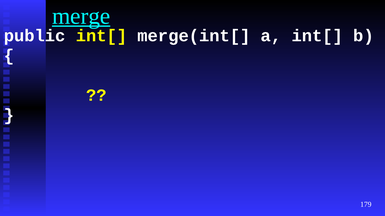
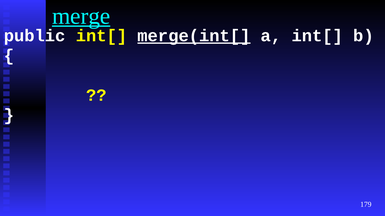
merge(int[ underline: none -> present (194, 36)
